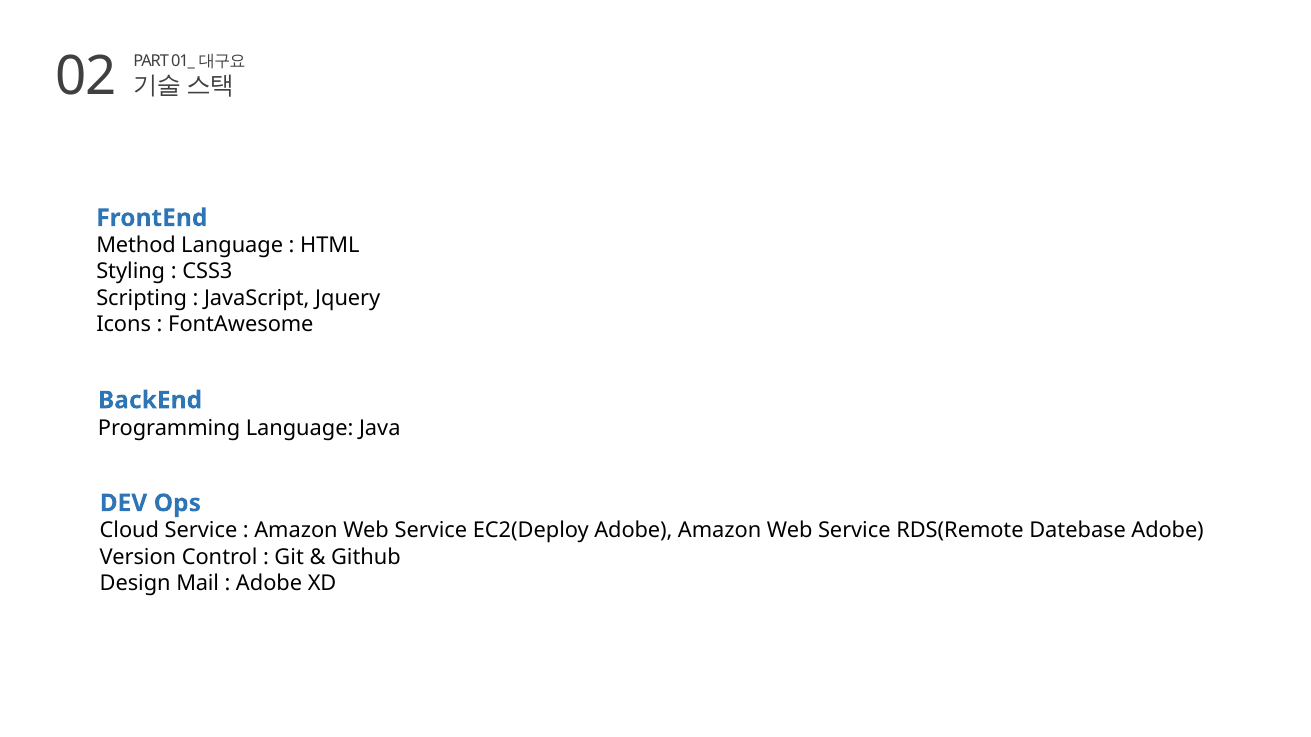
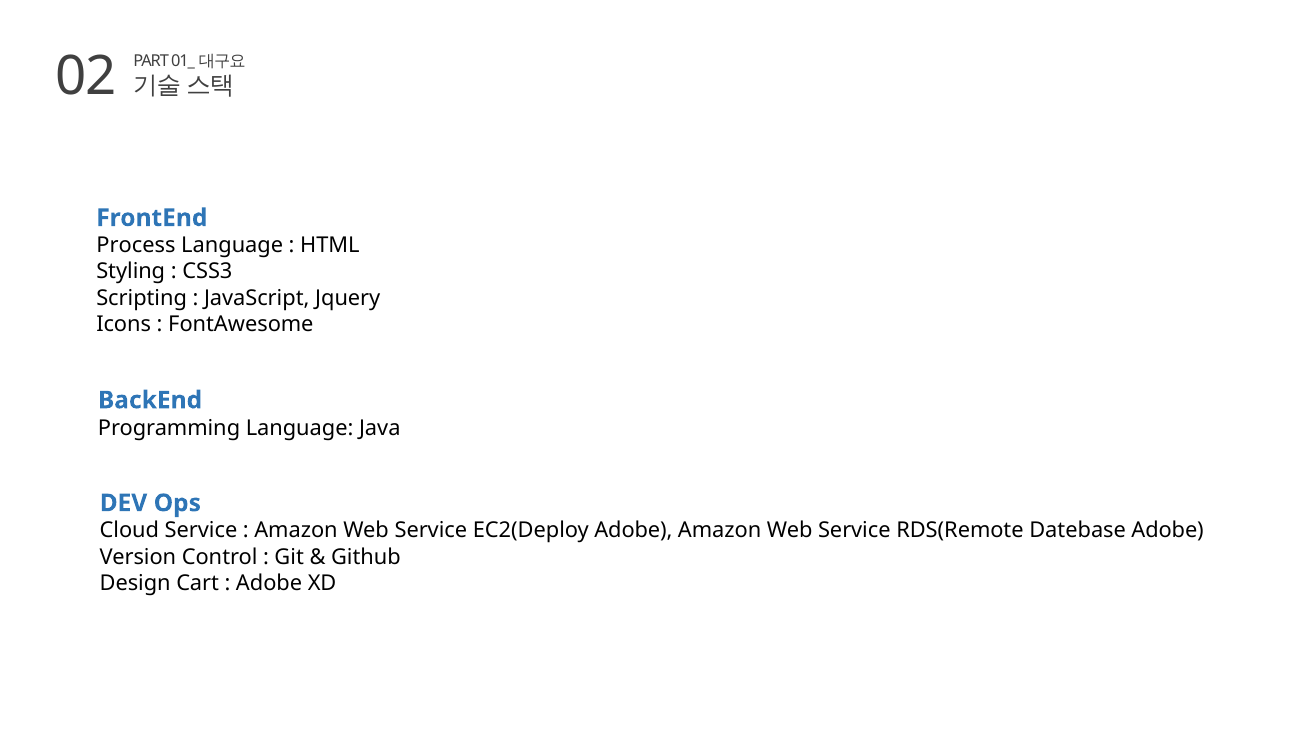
Method: Method -> Process (136, 246)
Mail: Mail -> Cart (198, 583)
